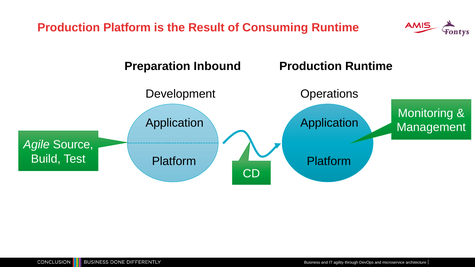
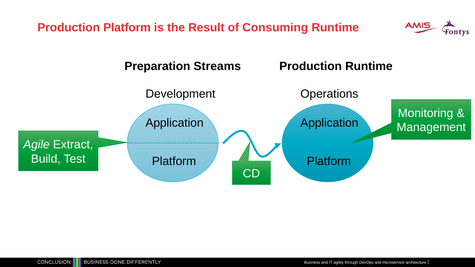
Inbound: Inbound -> Streams (217, 66)
Source: Source -> Extract (73, 145)
